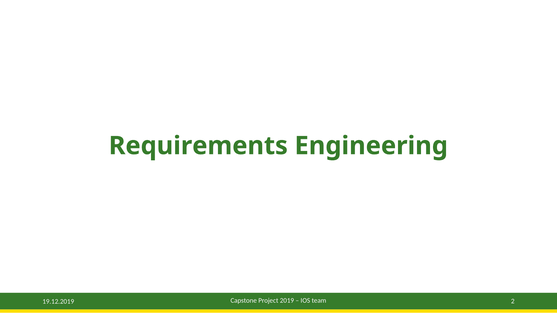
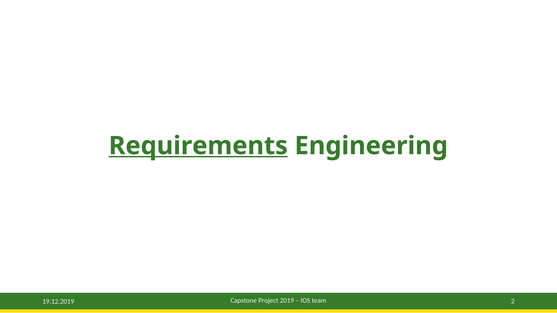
Requirements underline: none -> present (198, 146)
